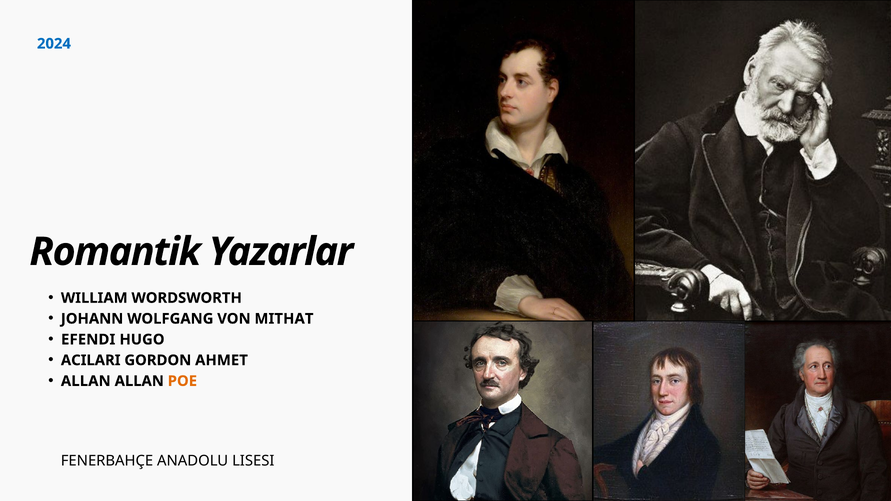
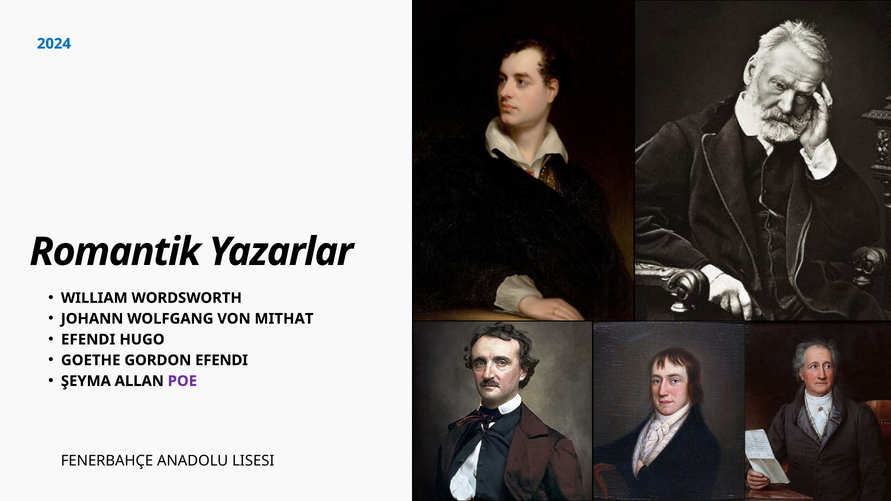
ACILARI: ACILARI -> GOETHE (91, 360)
GORDON AHMET: AHMET -> EFENDI (222, 360)
ALLAN: ALLAN -> ŞEYMA (86, 381)
POE colour: orange -> purple (182, 381)
